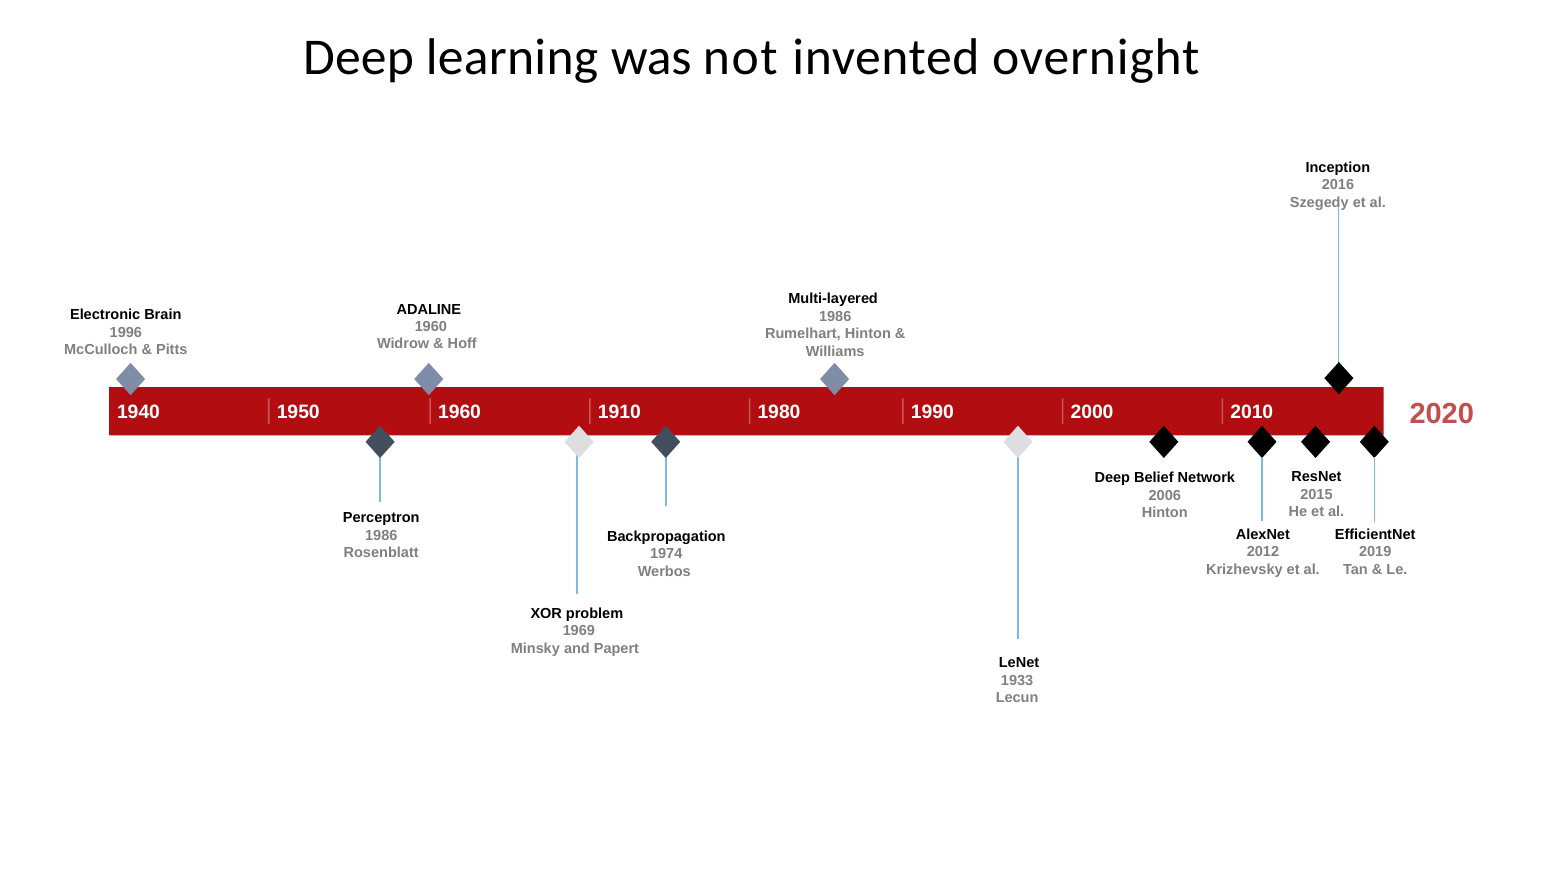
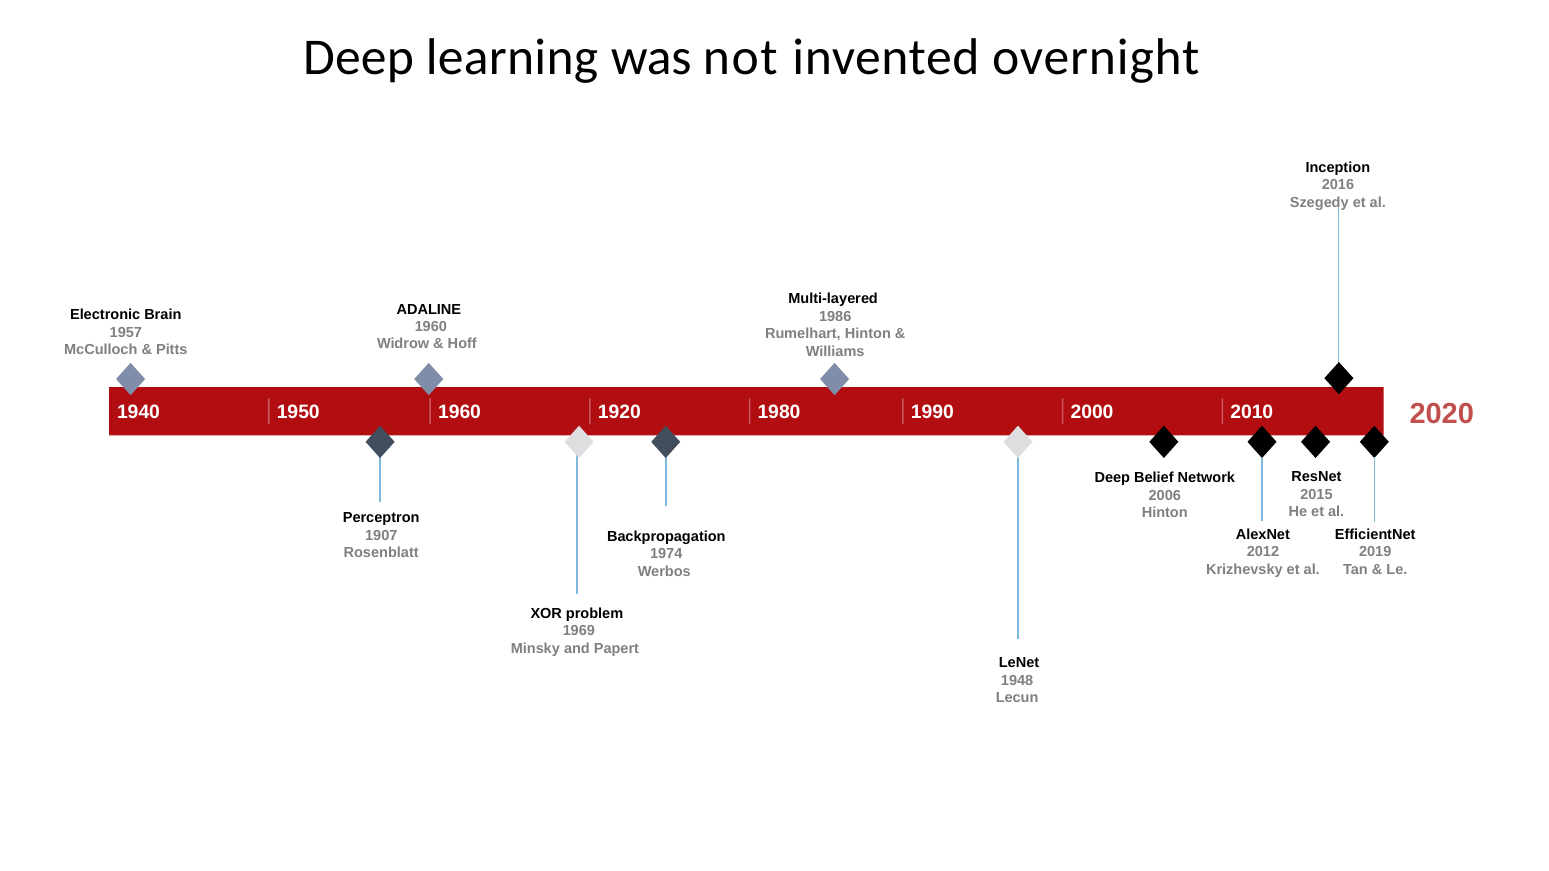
1996: 1996 -> 1957 (126, 333)
1910: 1910 -> 1920 (619, 413)
1986: 1986 -> 1907 (381, 536)
1933: 1933 -> 1948 (1017, 681)
